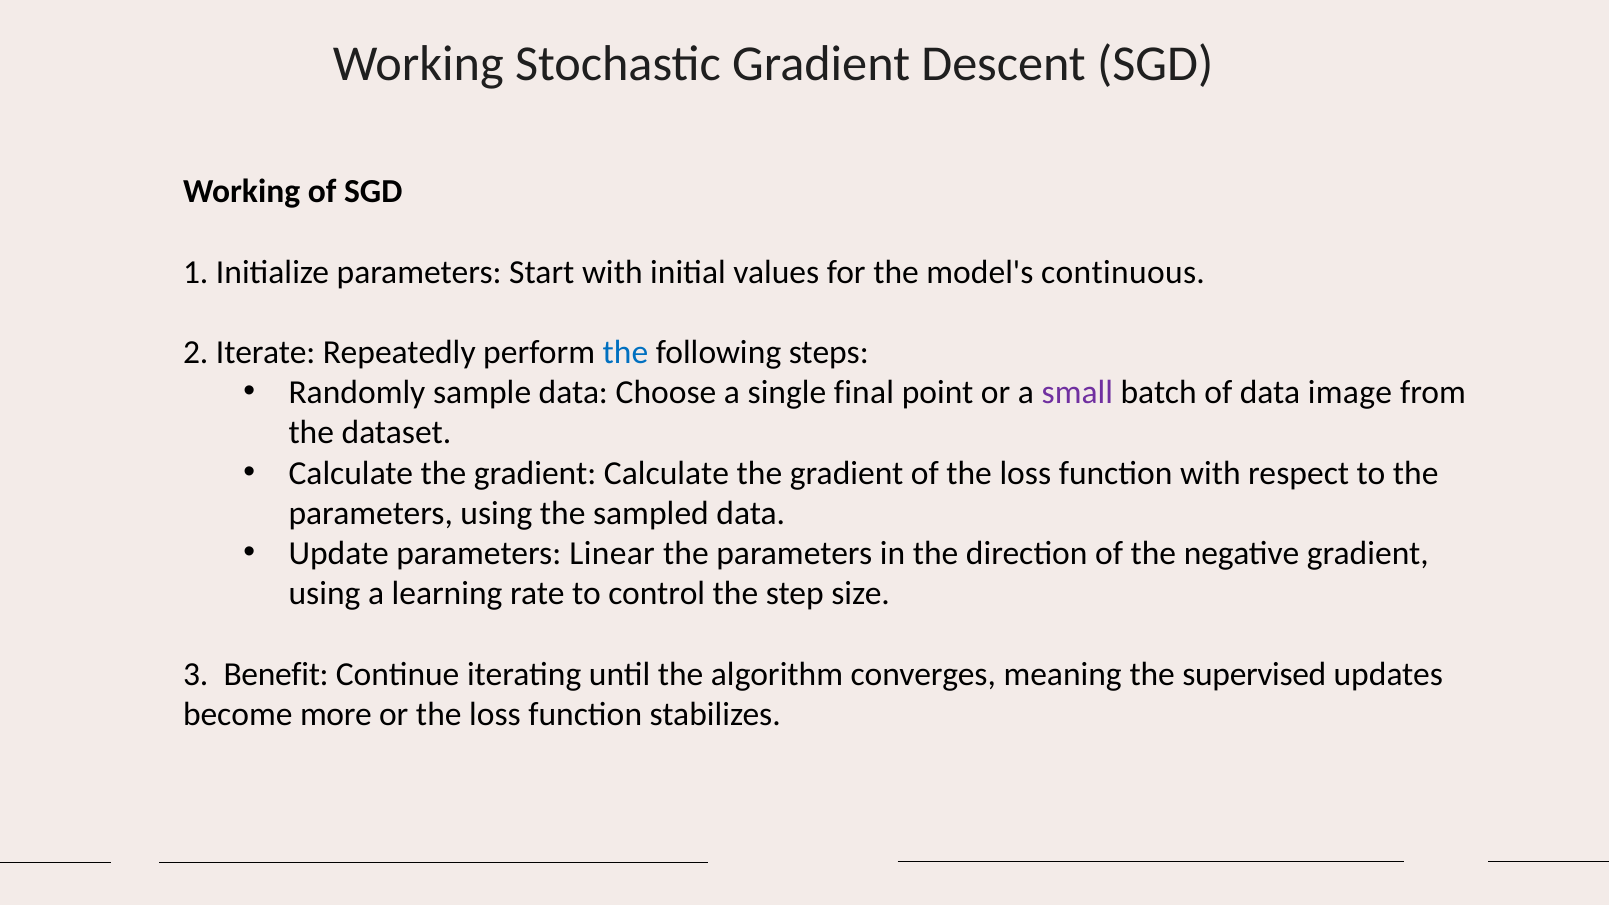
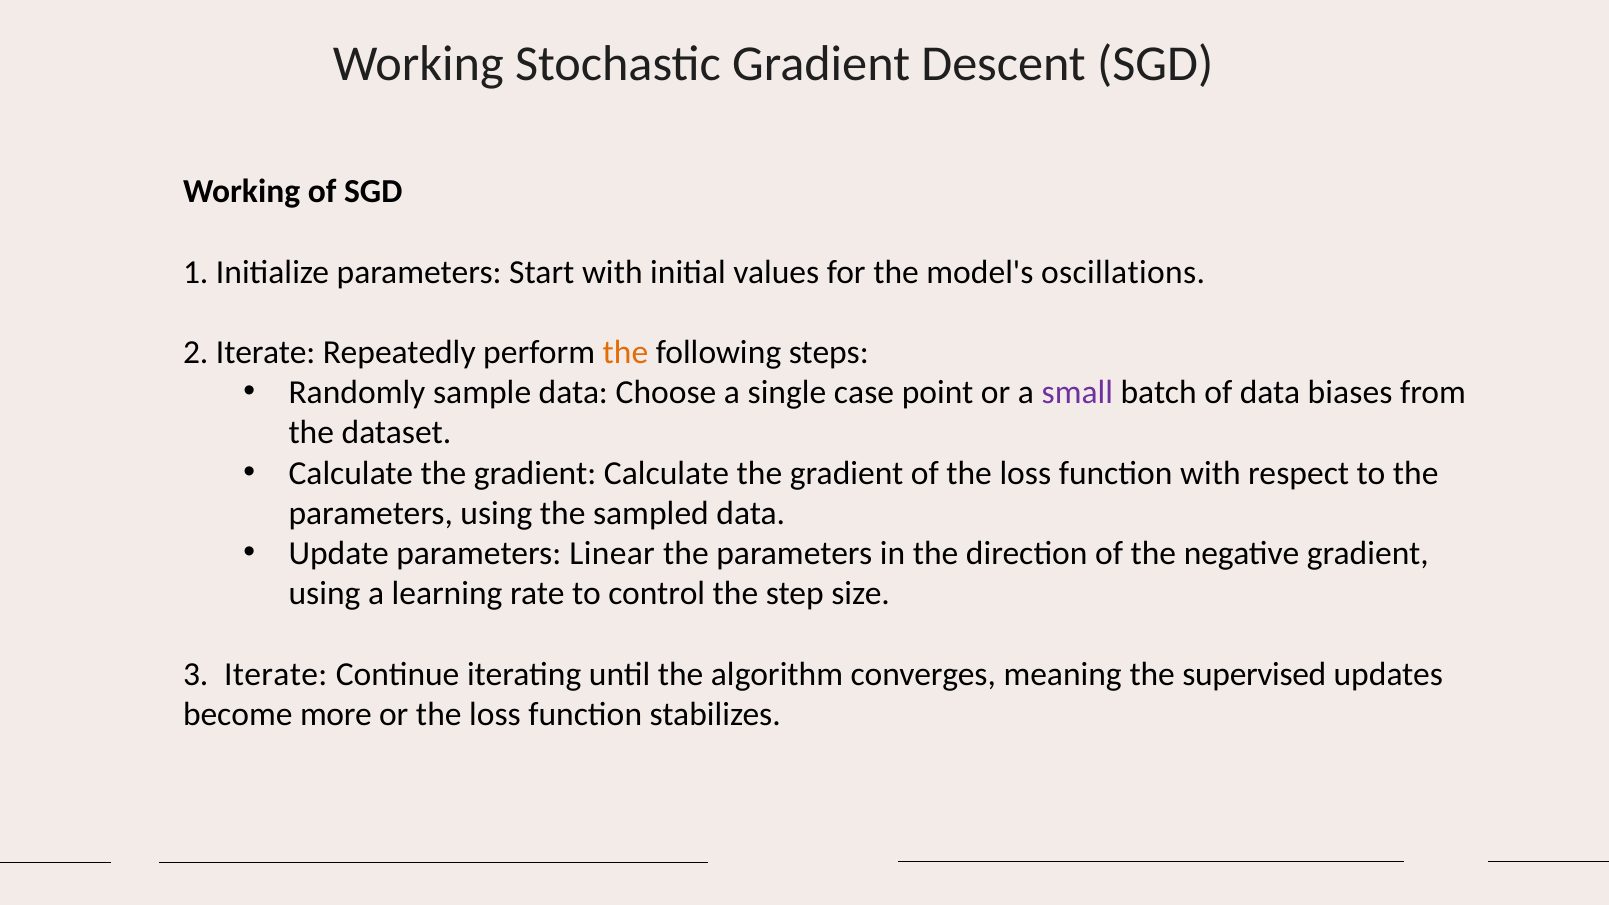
continuous: continuous -> oscillations (1123, 272)
the colour: blue -> orange (625, 352)
final: final -> case (864, 393)
image: image -> biases (1350, 393)
3 Benefit: Benefit -> Iterate (276, 674)
